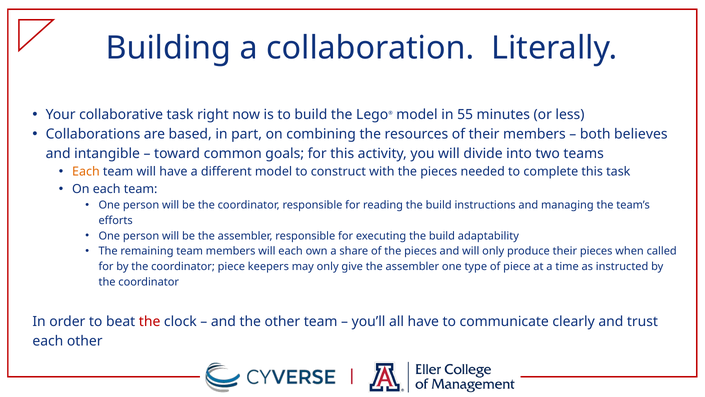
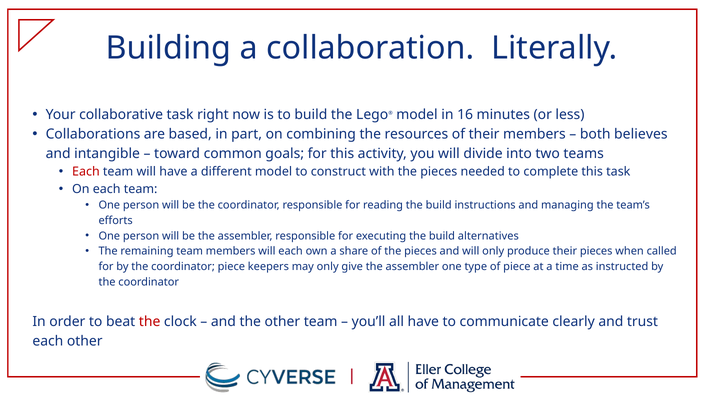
55: 55 -> 16 (465, 115)
Each colour: orange -> red (86, 172)
adaptability: adaptability -> alternatives (488, 236)
